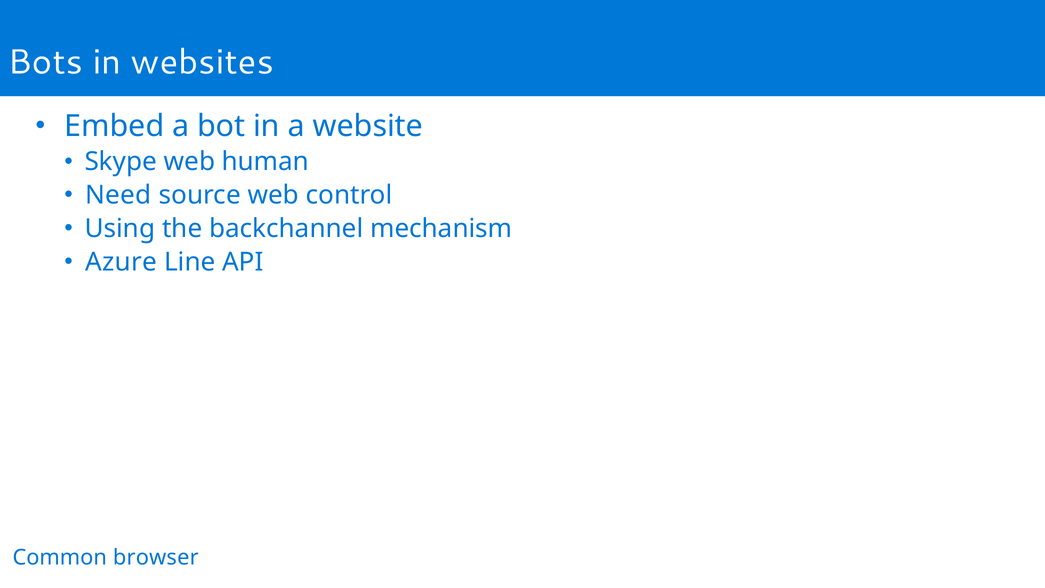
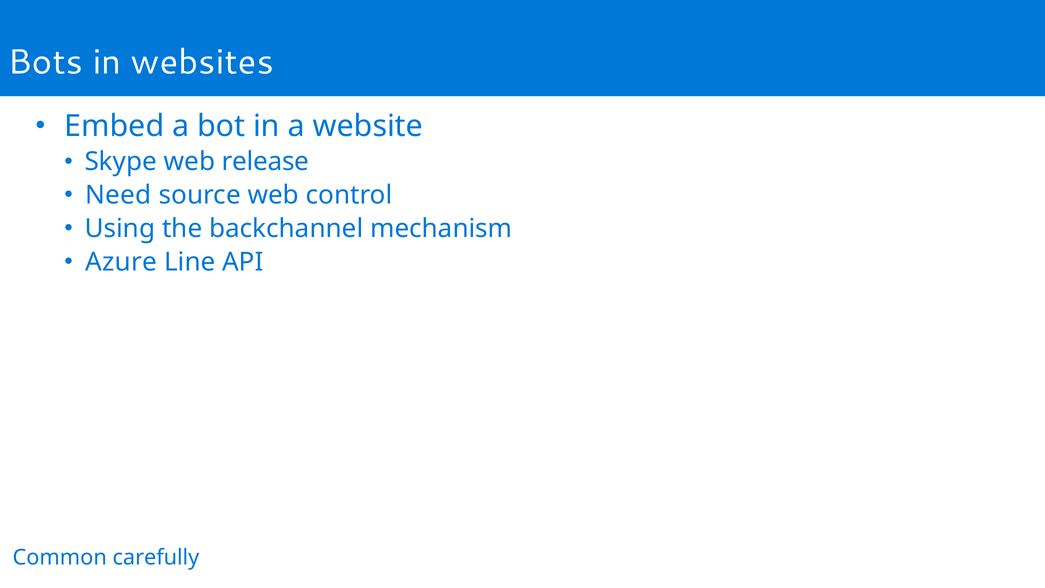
human: human -> release (265, 162)
browser: browser -> carefully (156, 558)
